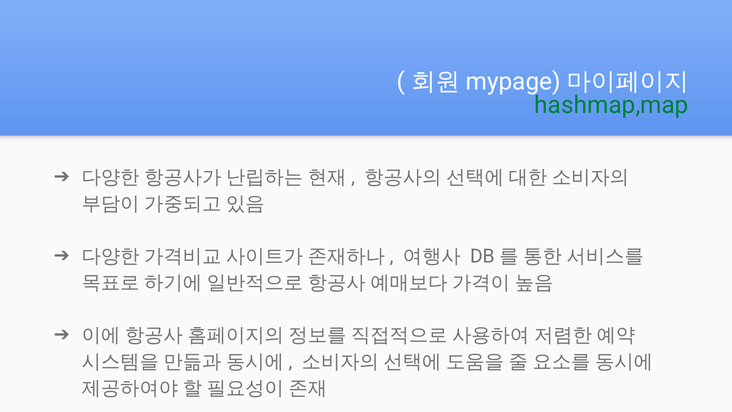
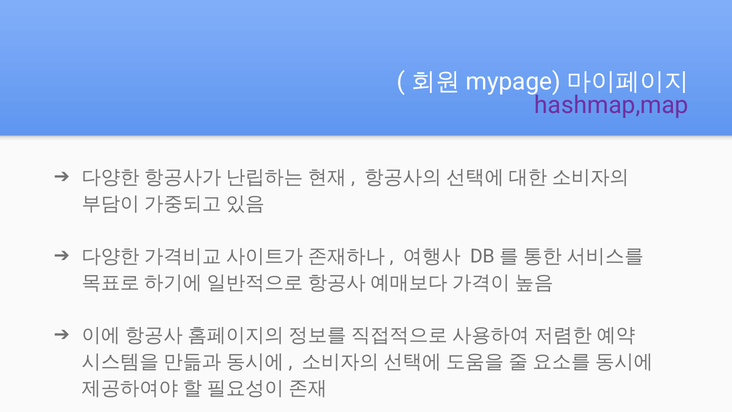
hashmap,map colour: green -> purple (612, 105)
